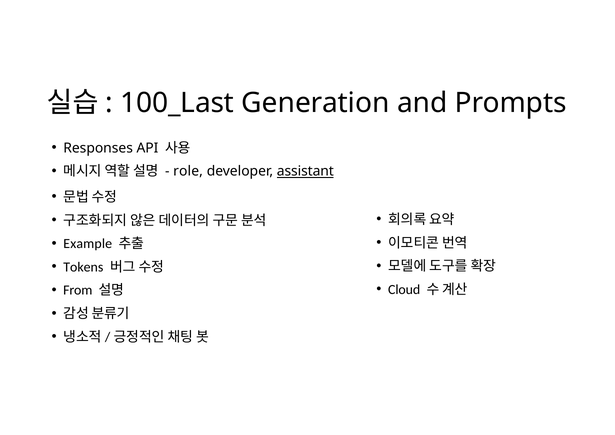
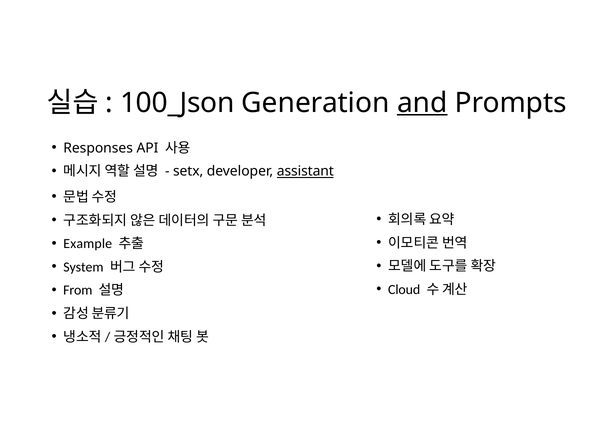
100_Last: 100_Last -> 100_Json (177, 103)
and underline: none -> present (422, 103)
role: role -> setx (188, 171)
Tokens: Tokens -> System (83, 267)
